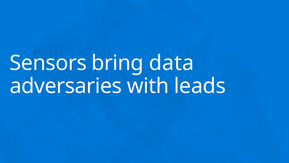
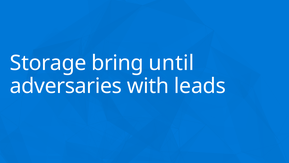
Sensors: Sensors -> Storage (48, 63)
data: data -> until (171, 63)
